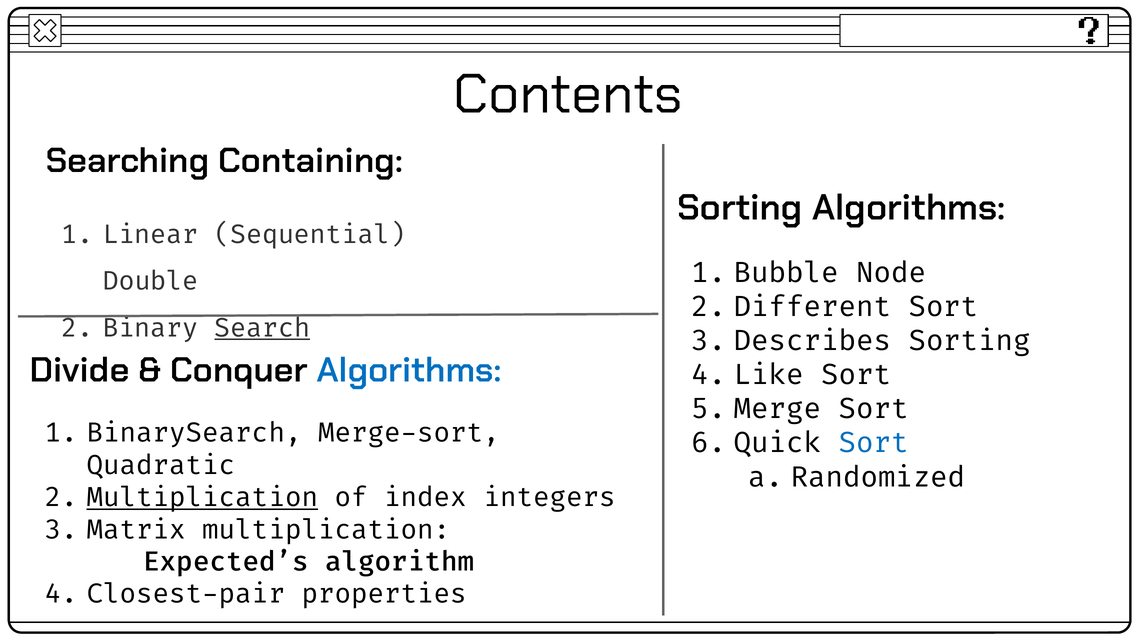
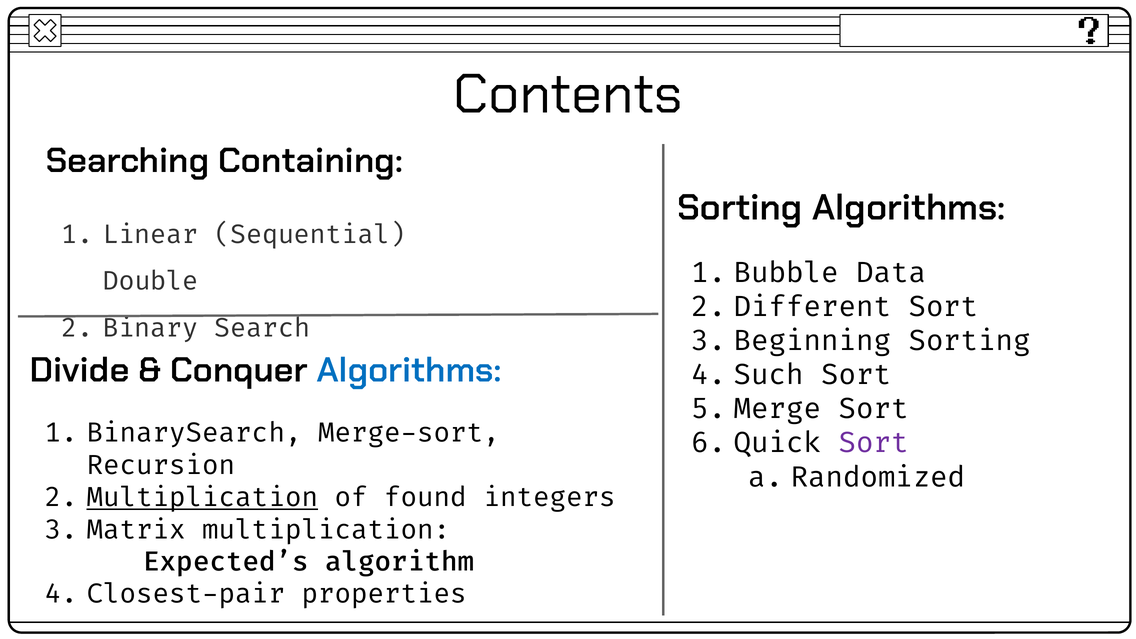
Node: Node -> Data (891, 273)
Search underline: present -> none (262, 328)
Describes: Describes -> Beginning (813, 341)
Like: Like -> Such (769, 375)
Sort colour: blue -> purple (874, 443)
Quadratic: Quadratic -> Recursion (161, 465)
index: index -> found (426, 498)
